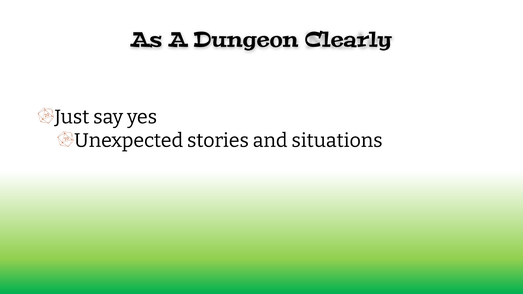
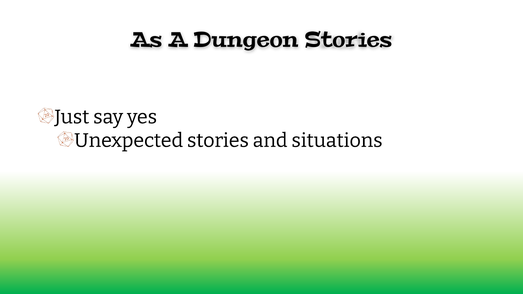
Dungeon Clearly: Clearly -> Stories (349, 40)
